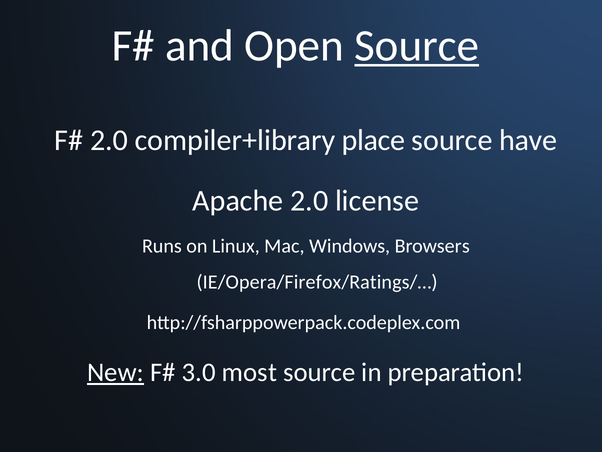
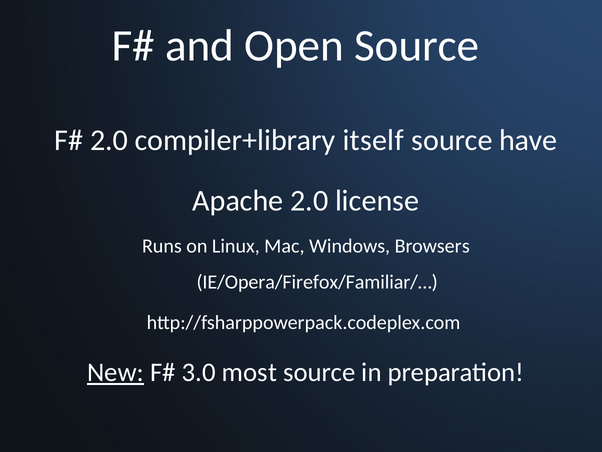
Source underline: present -> none (417, 46)
place: place -> itself (373, 140)
IE/Opera/Firefox/Ratings/…: IE/Opera/Firefox/Ratings/… -> IE/Opera/Firefox/Familiar/… (317, 282)
